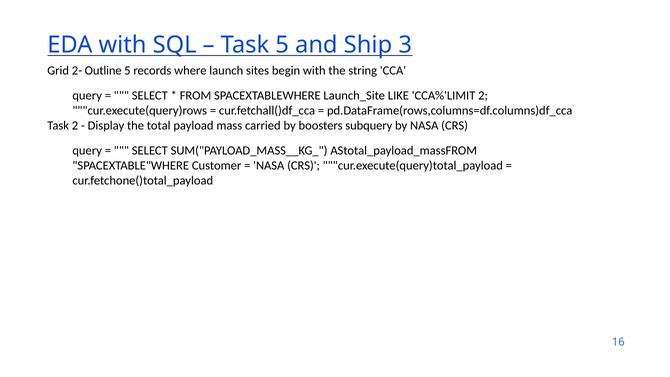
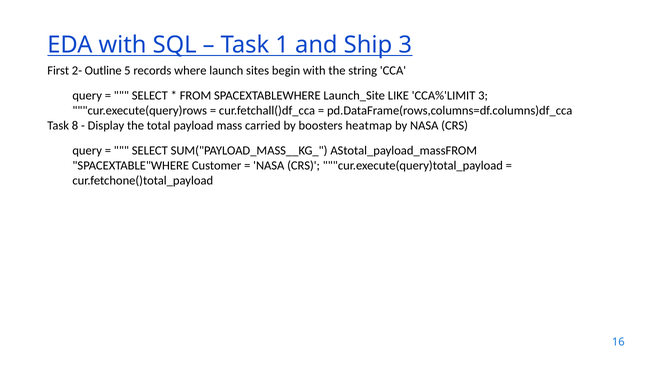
Task 5: 5 -> 1 (282, 45)
Grid: Grid -> First (58, 71)
CCA%'LIMIT 2: 2 -> 3 (483, 96)
Task 2: 2 -> 8 (75, 126)
subquery: subquery -> heatmap (369, 126)
